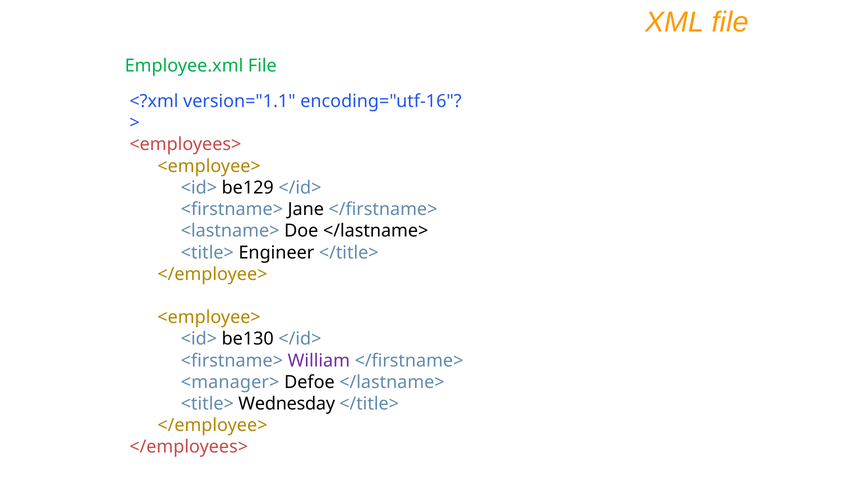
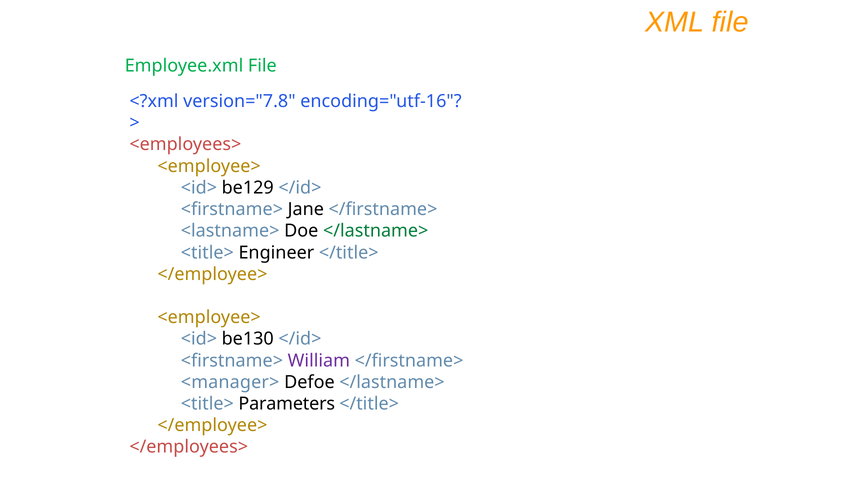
version="1.1: version="1.1 -> version="7.8 (239, 101)
</lastname> colour: black -> green (376, 231)
Wednesday: Wednesday -> Parameters (287, 403)
